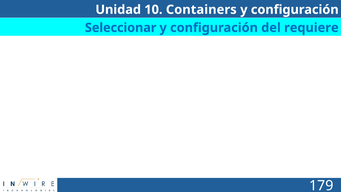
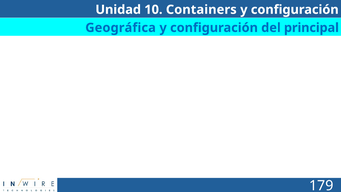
Seleccionar: Seleccionar -> Geográfica (121, 28)
requiere: requiere -> principal (311, 28)
